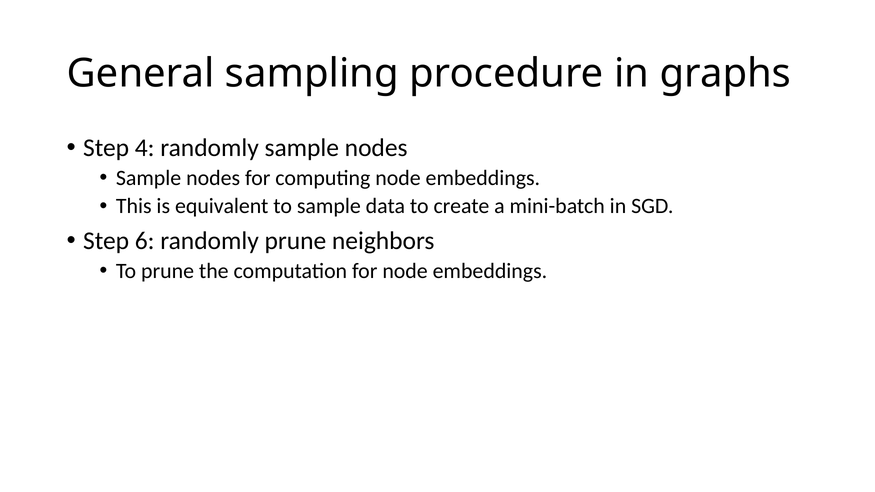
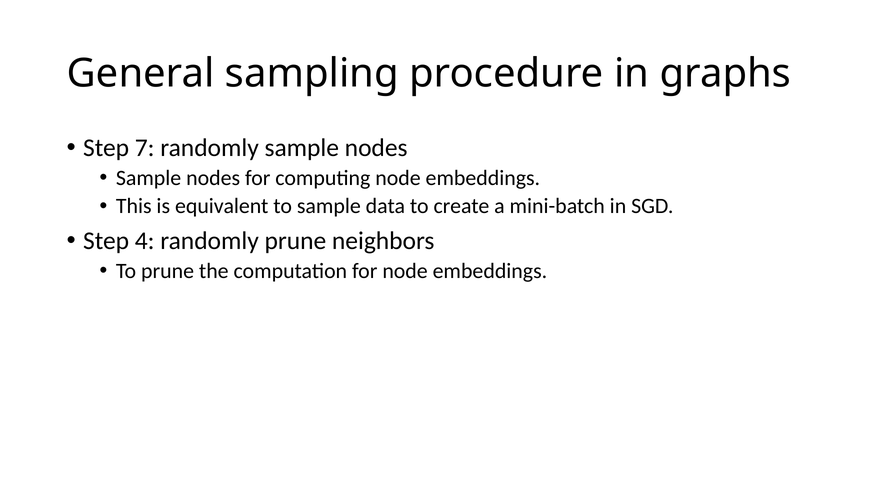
4: 4 -> 7 (145, 148)
6: 6 -> 4 (145, 241)
